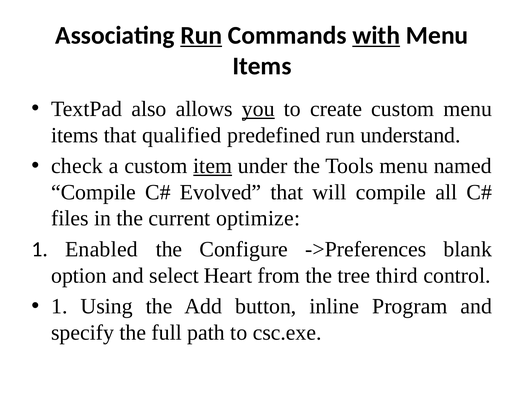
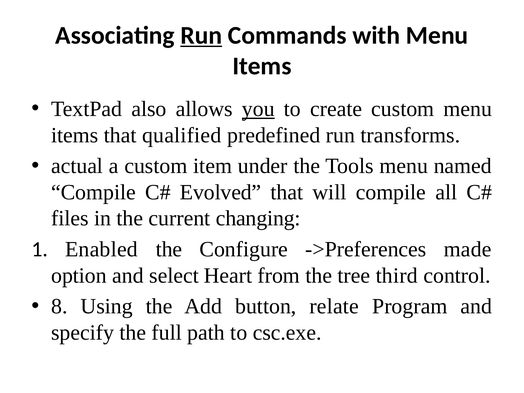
with underline: present -> none (376, 35)
understand: understand -> transforms (410, 135)
check: check -> actual (77, 166)
item underline: present -> none (213, 166)
optimize: optimize -> changing (258, 218)
blank: blank -> made (468, 249)
1: 1 -> 8 (59, 306)
inline: inline -> relate (334, 306)
